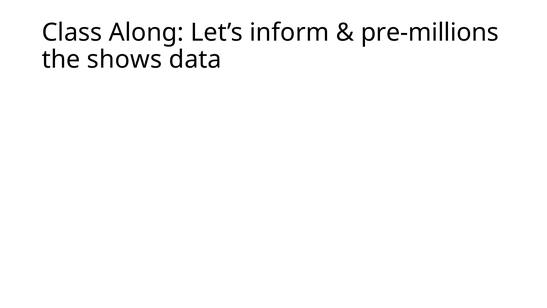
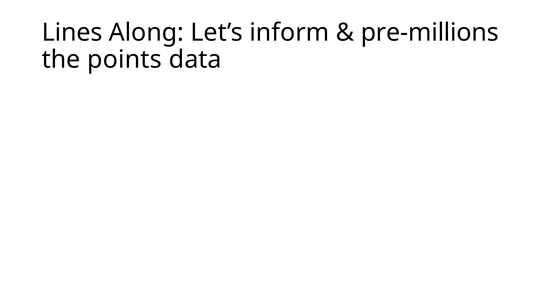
Class: Class -> Lines (72, 32)
shows: shows -> points (125, 59)
